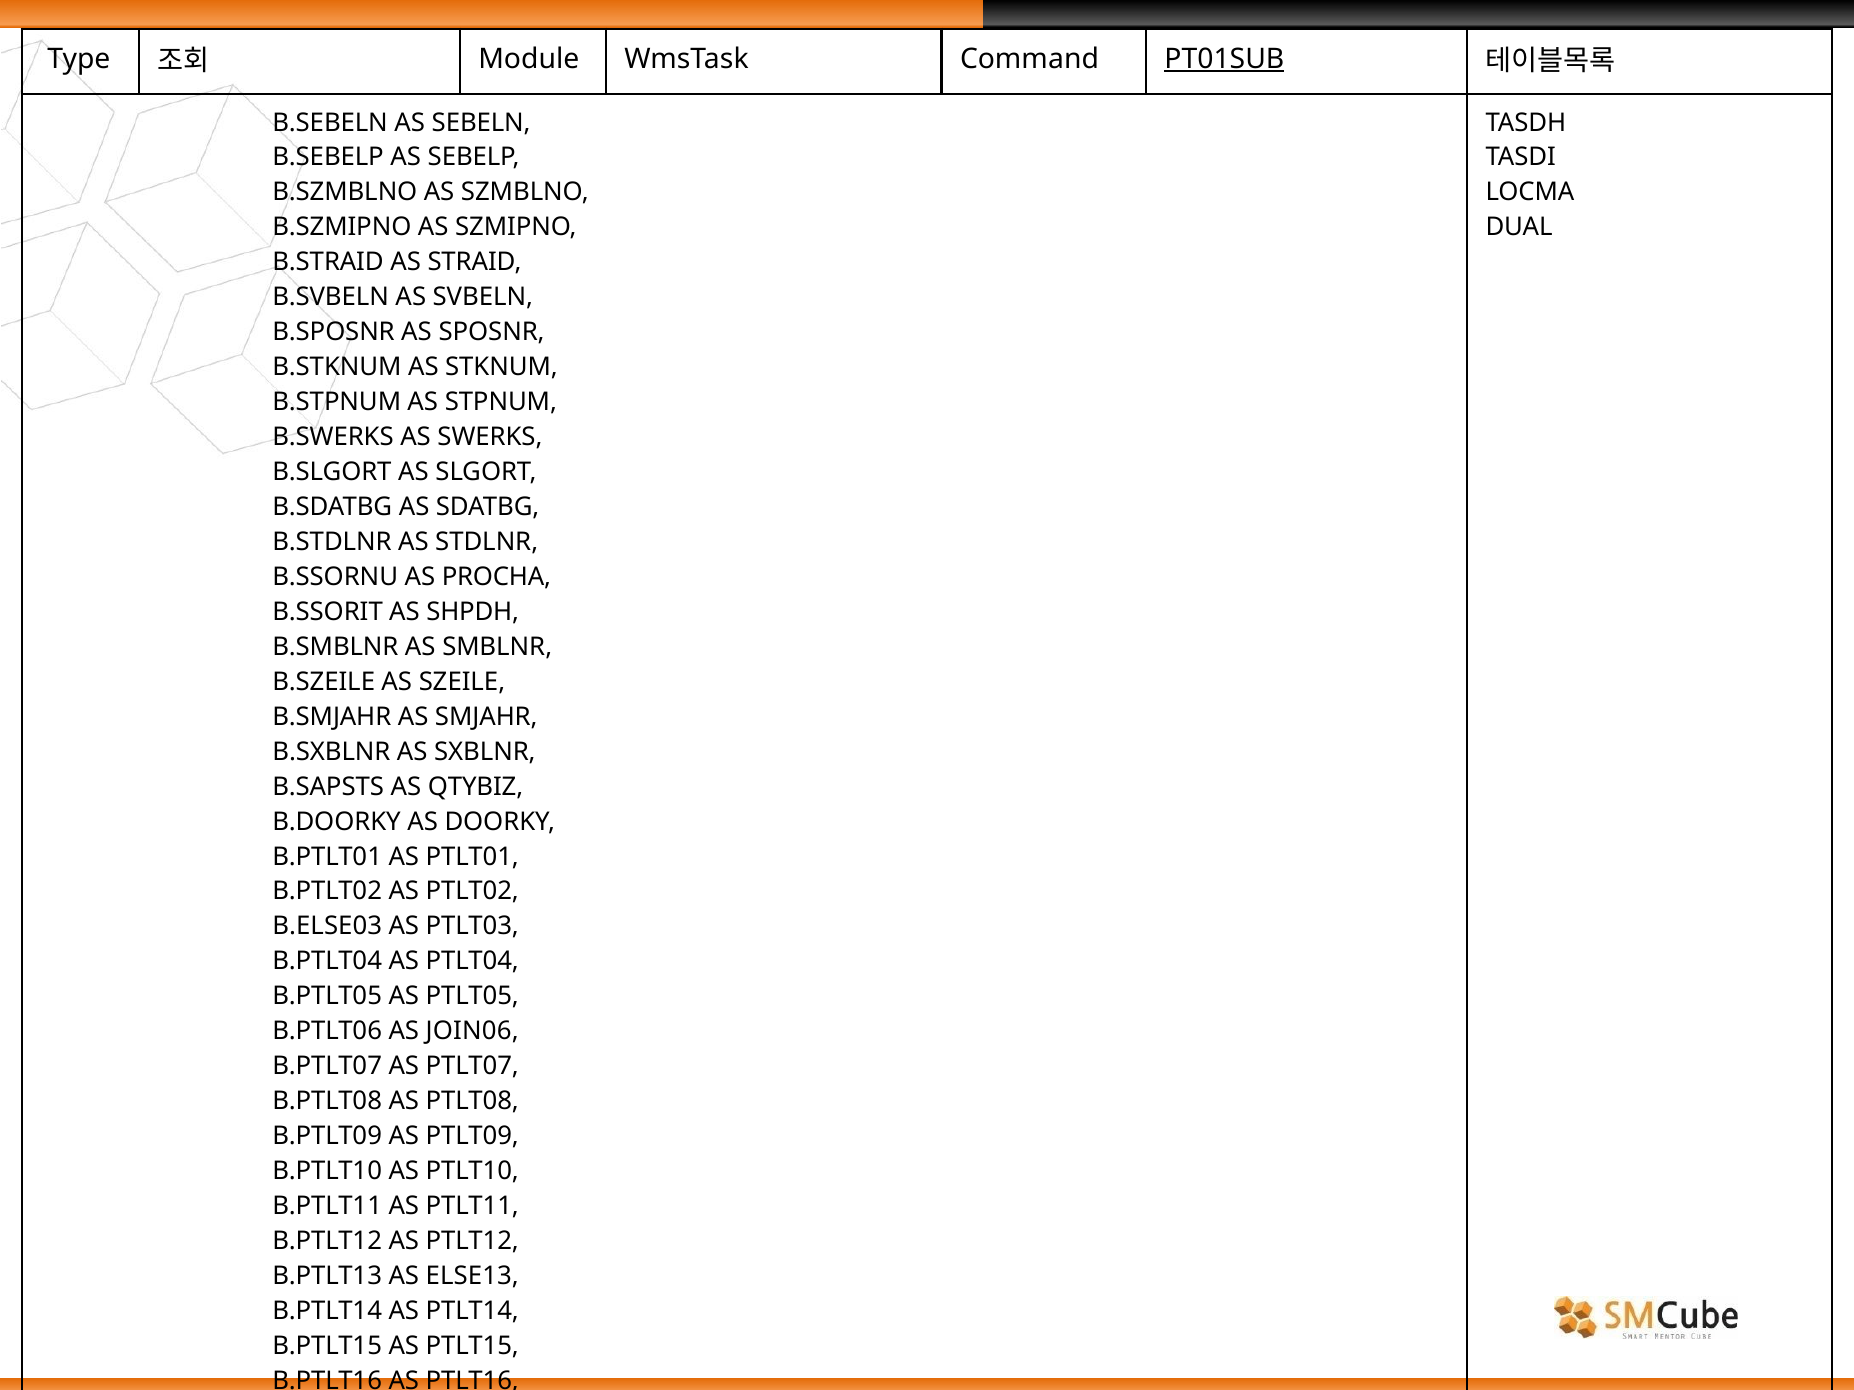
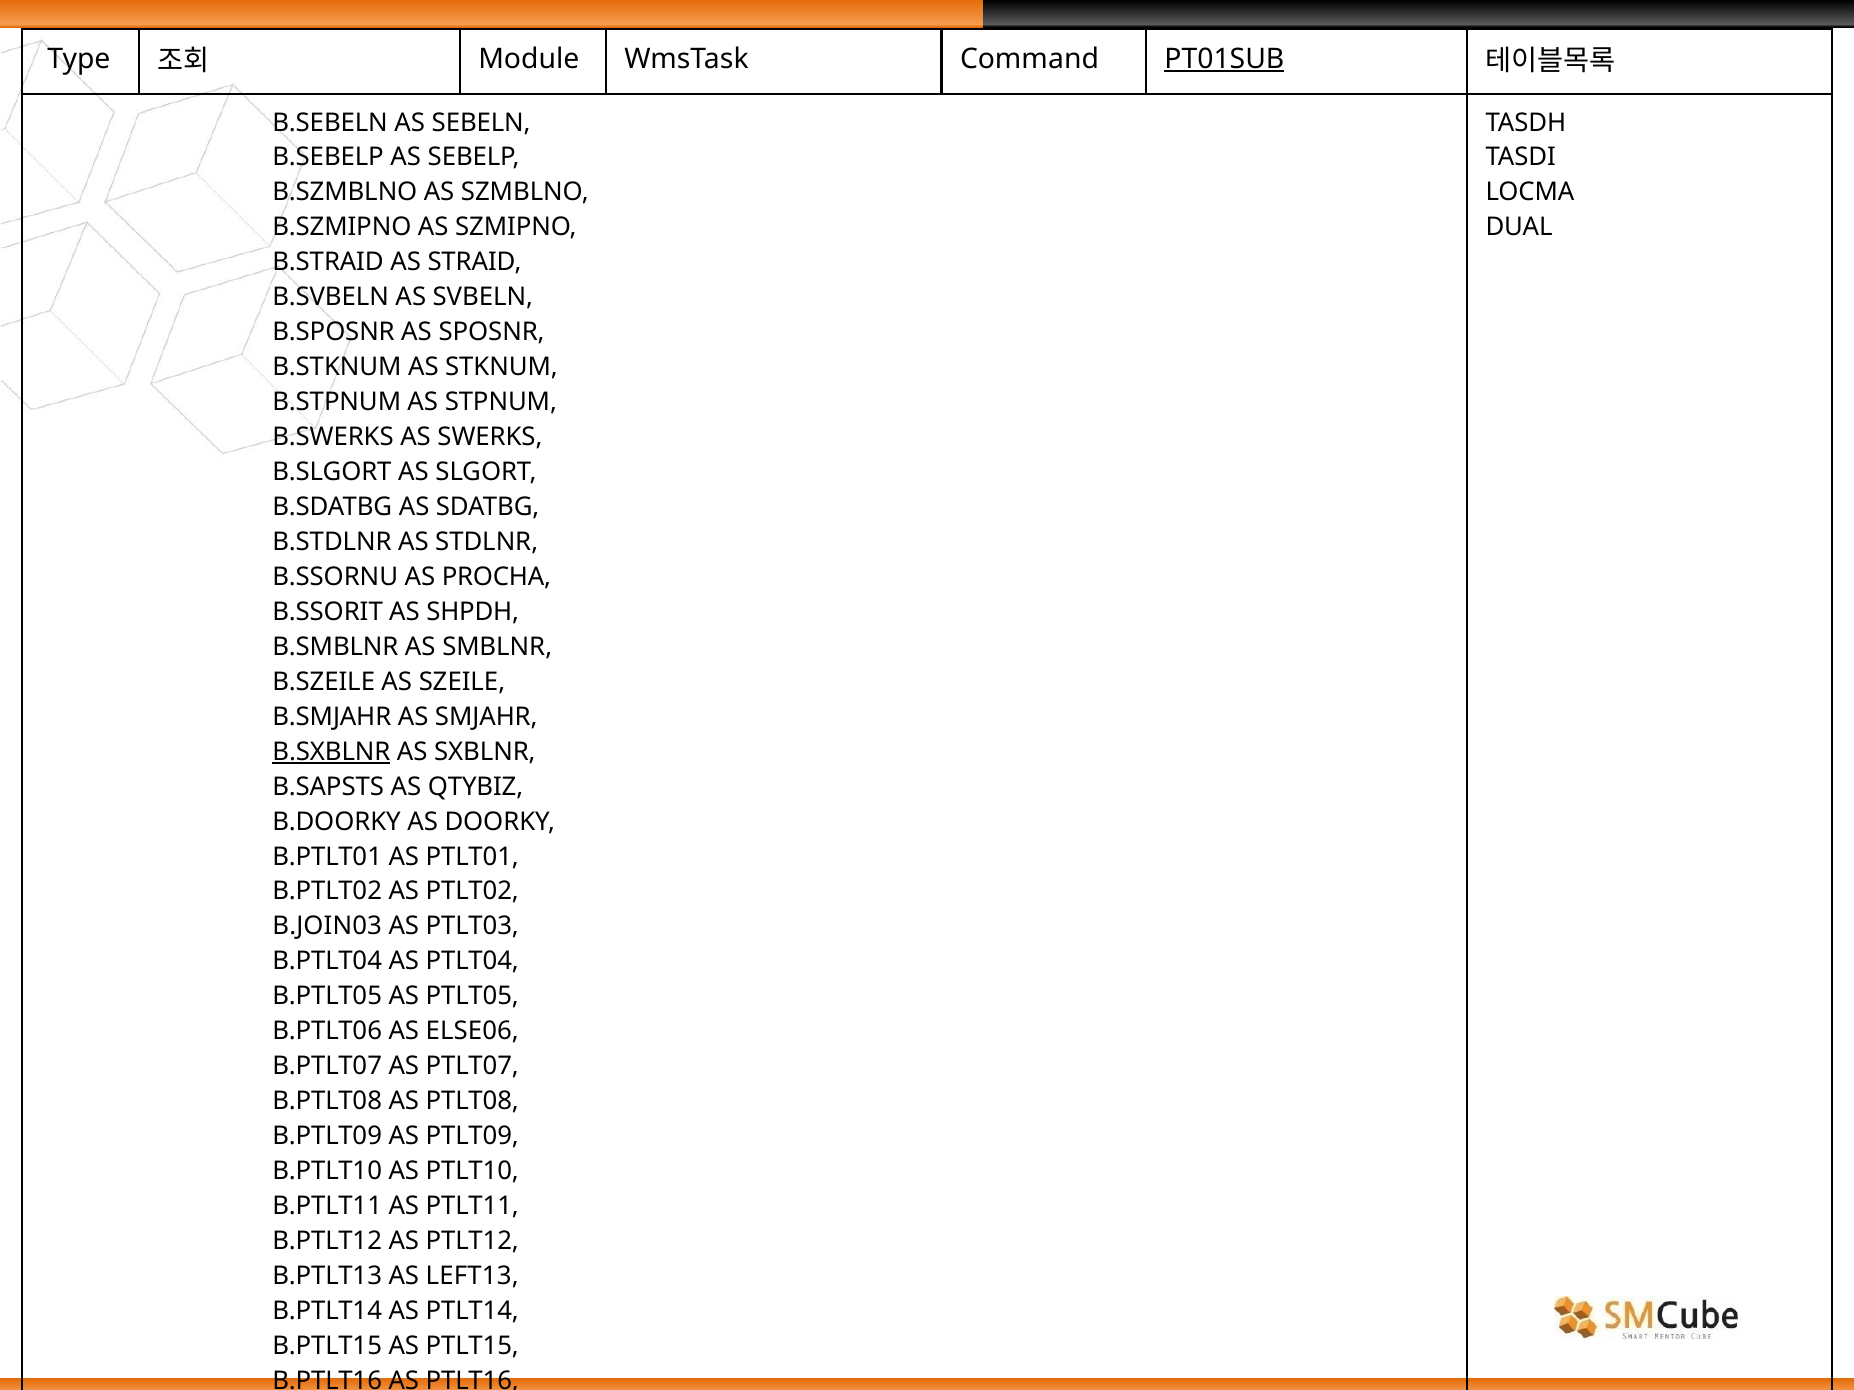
B.SXBLNR underline: none -> present (331, 752)
B.ELSE03: B.ELSE03 -> B.JOIN03 (327, 927)
JOIN06: JOIN06 -> ELSE06 (472, 1032)
ELSE13: ELSE13 -> LEFT13 (472, 1276)
